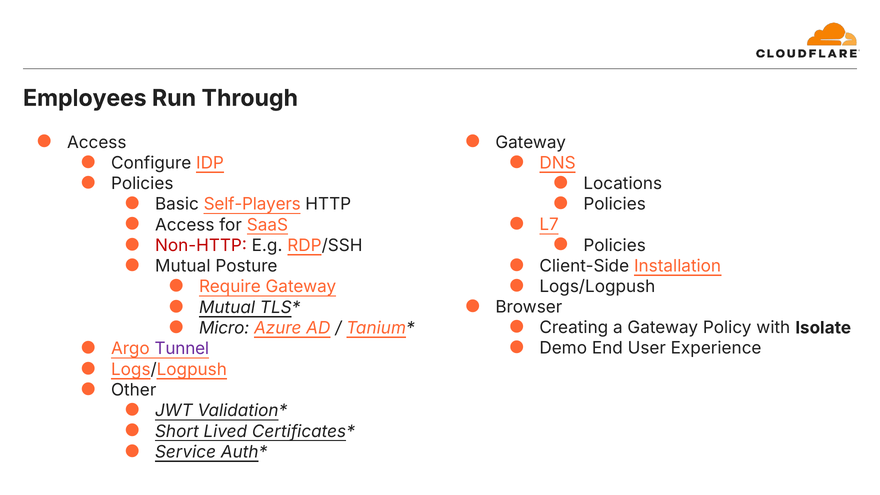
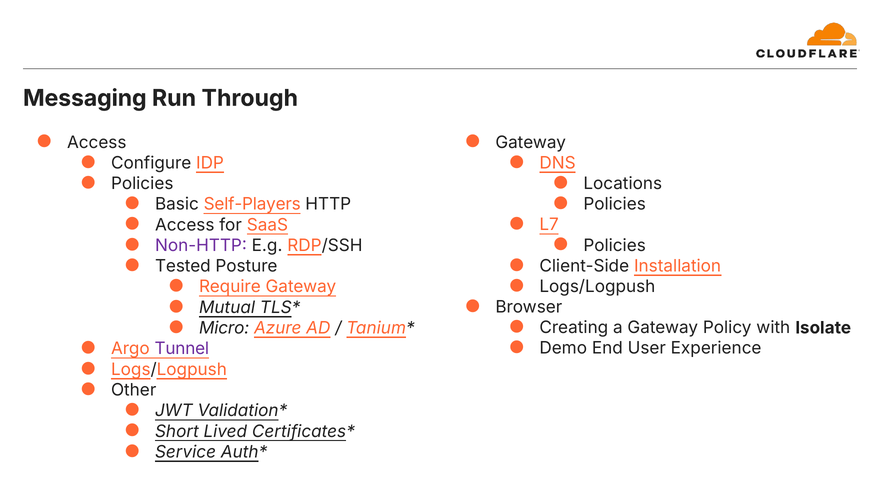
Employees: Employees -> Messaging (85, 98)
Non-HTTP colour: red -> purple (201, 246)
Mutual: Mutual -> Tested (183, 266)
